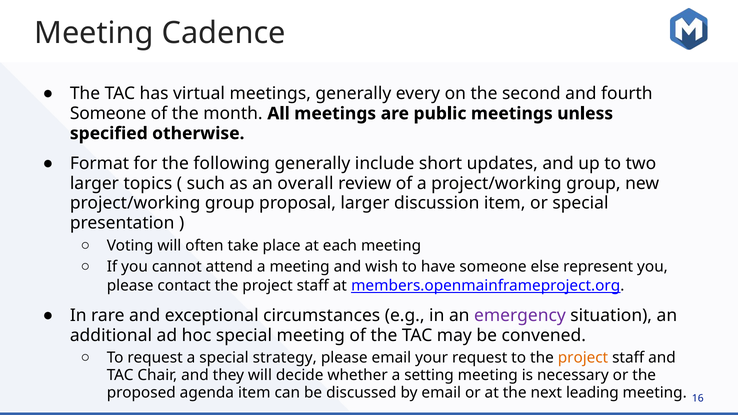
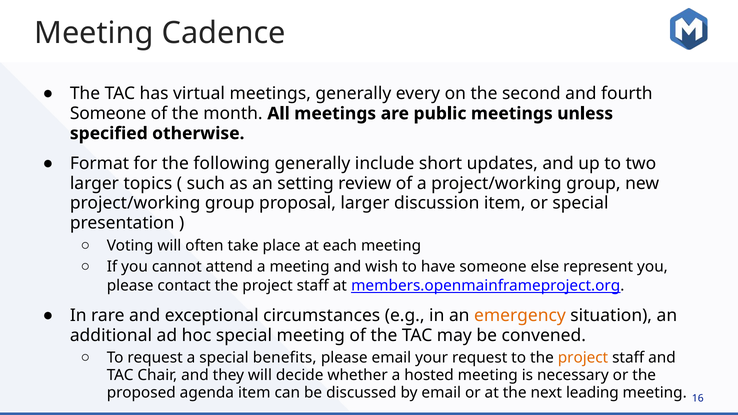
overall: overall -> setting (306, 183)
emergency colour: purple -> orange (520, 316)
strategy: strategy -> benefits (285, 358)
setting: setting -> hosted (429, 375)
